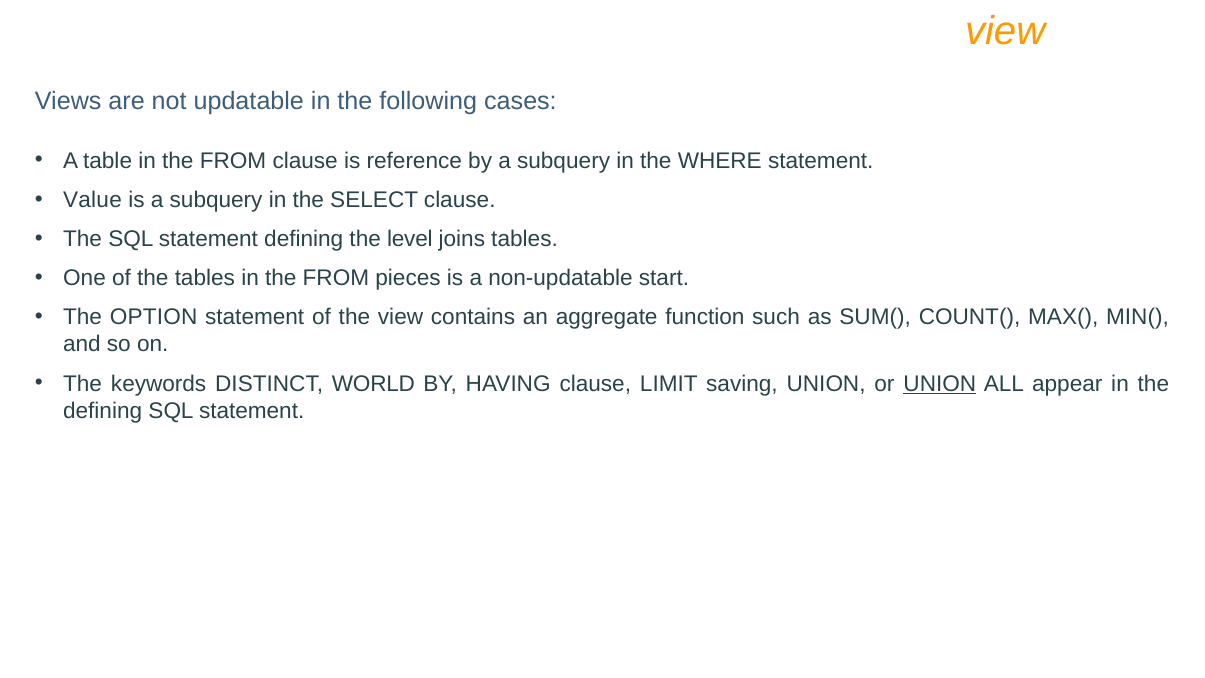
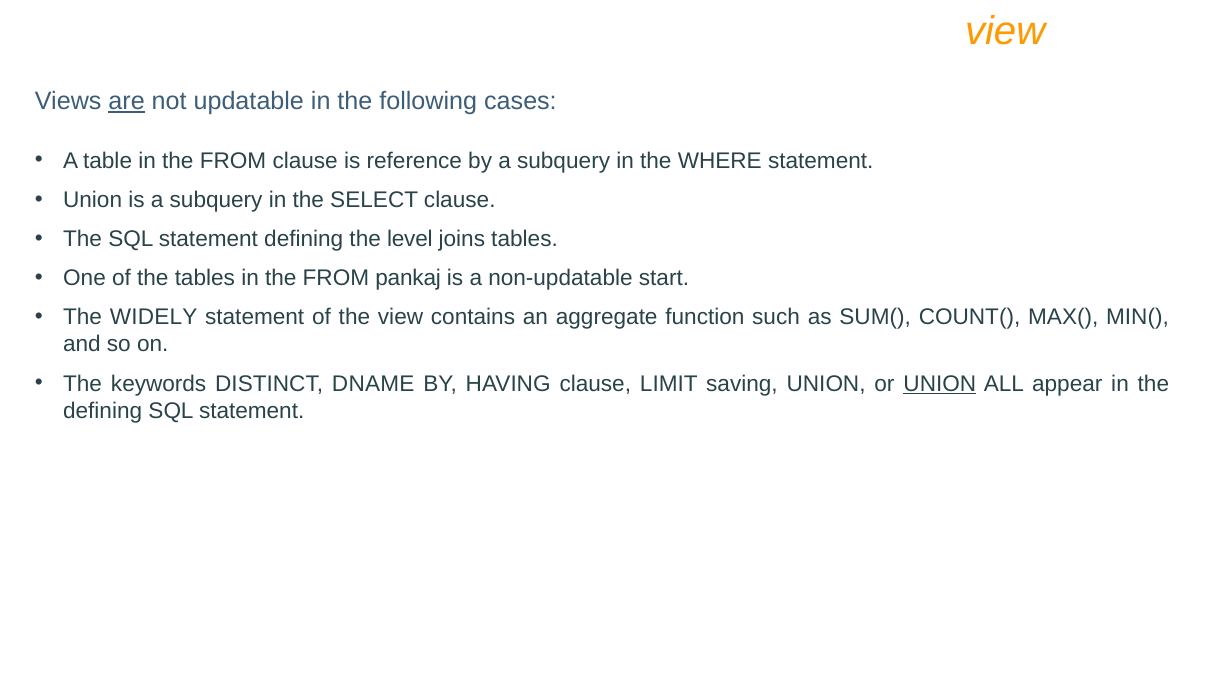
are underline: none -> present (127, 101)
Value: Value -> Union (93, 200)
pieces: pieces -> pankaj (408, 278)
OPTION: OPTION -> WIDELY (154, 317)
WORLD: WORLD -> DNAME (373, 384)
